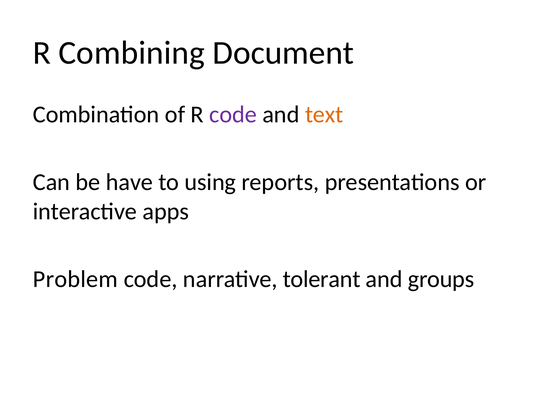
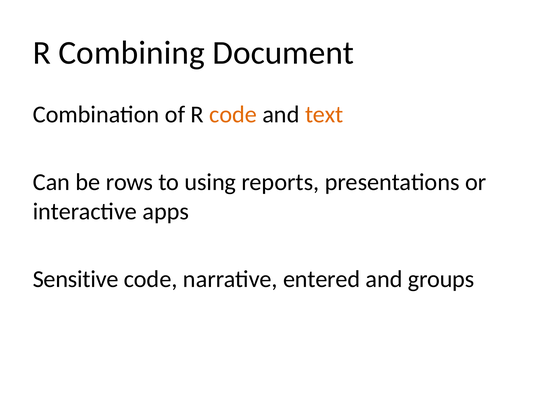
code colour: purple -> orange (233, 115)
have: have -> rows (129, 183)
Problem: Problem -> Sensitive (76, 280)
tolerant: tolerant -> entered (322, 280)
